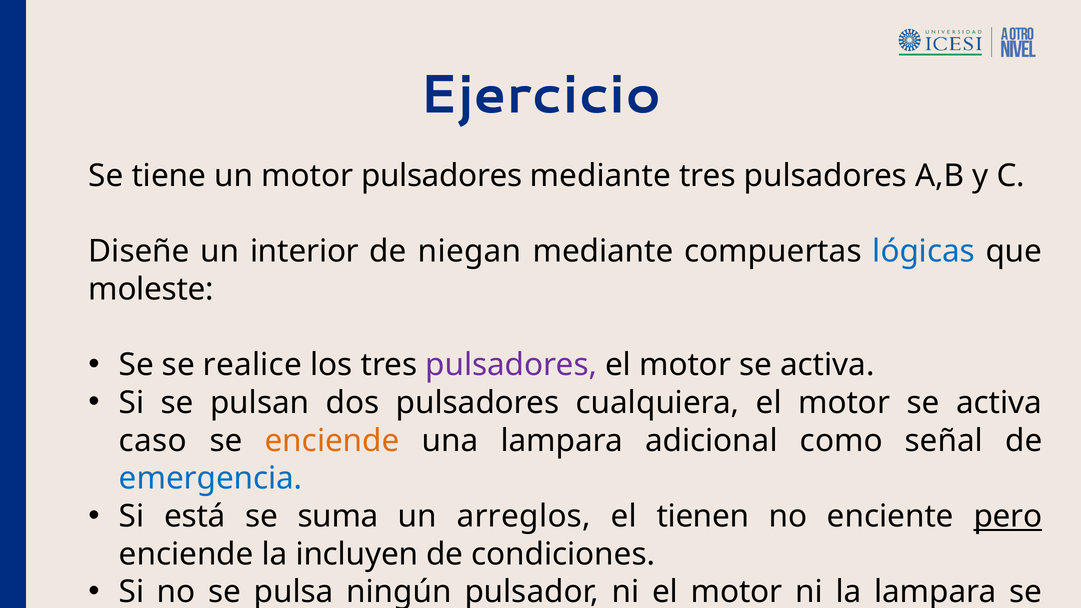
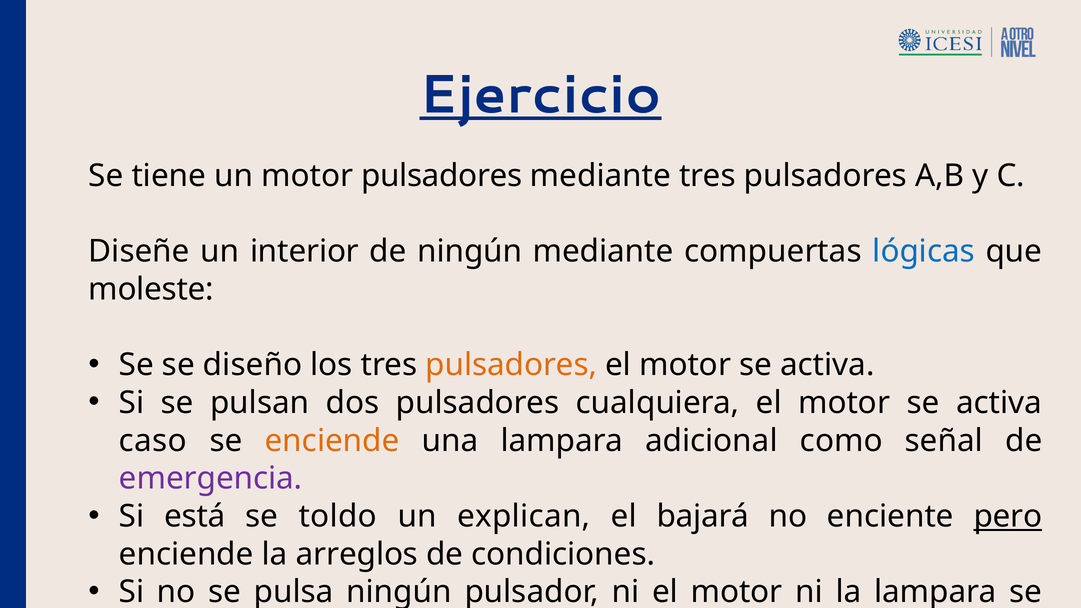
Ejercicio underline: none -> present (540, 95)
de niegan: niegan -> ningún (470, 251)
realice: realice -> diseño (253, 365)
pulsadores colour: purple -> orange (511, 365)
emergencia colour: blue -> purple (211, 479)
suma: suma -> toldo (338, 516)
arreglos: arreglos -> explican (524, 516)
tienen: tienen -> bajará (703, 516)
incluyen: incluyen -> arreglos (357, 554)
